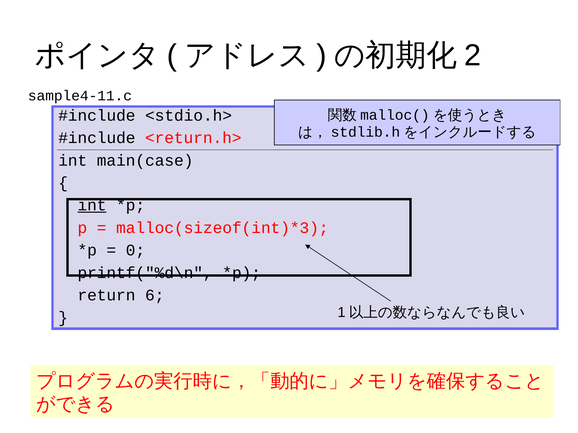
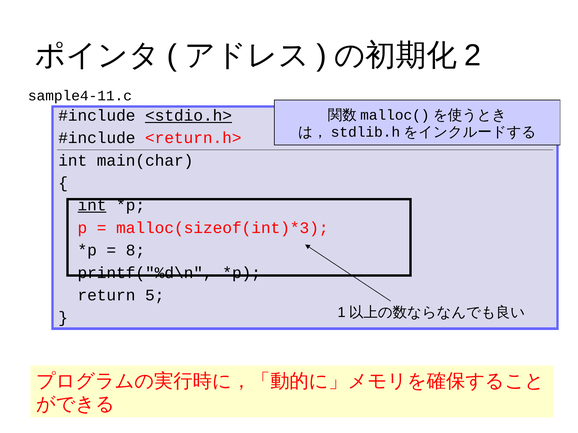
<stdio.h> underline: none -> present (189, 116)
main(case: main(case -> main(char (145, 161)
0: 0 -> 8 (135, 251)
6: 6 -> 5 (155, 296)
